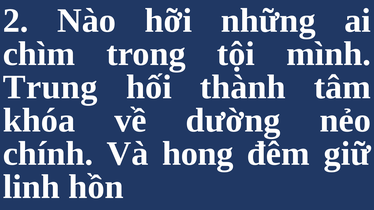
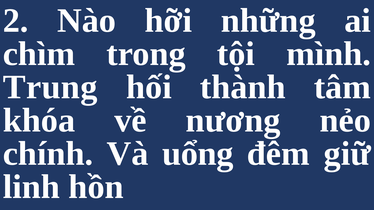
dường: dường -> nương (233, 121)
hong: hong -> uổng (198, 154)
